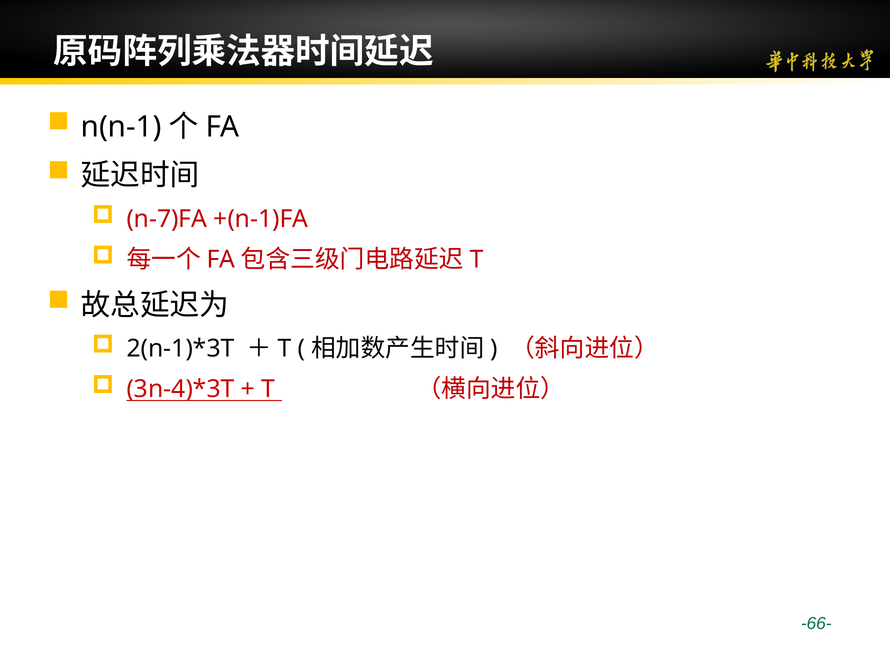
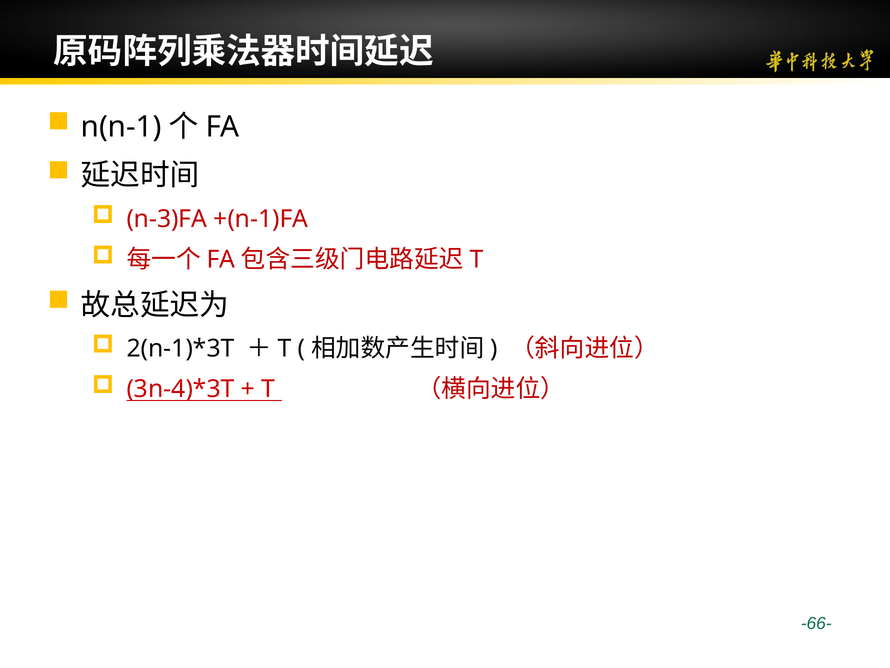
n-7)FA: n-7)FA -> n-3)FA (167, 219)
